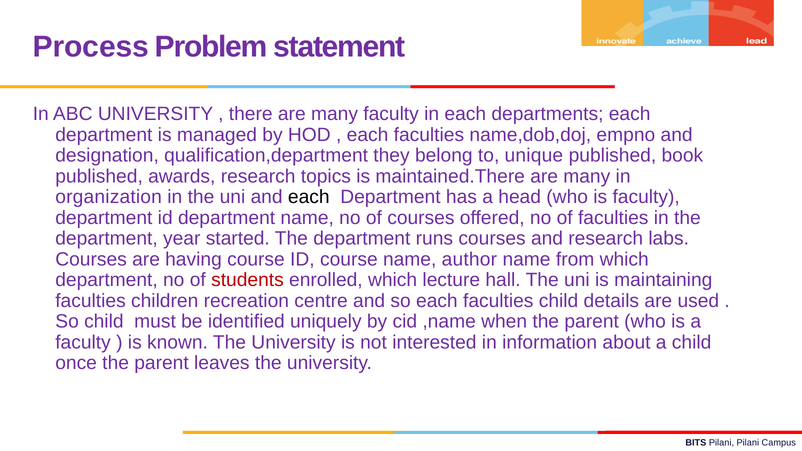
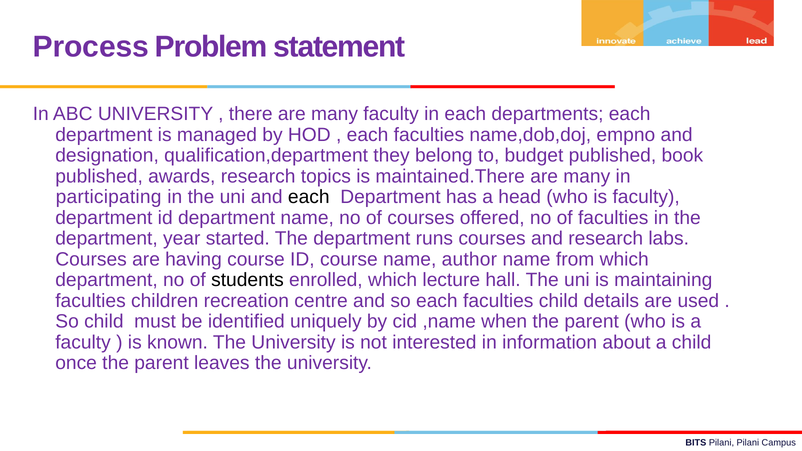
unique: unique -> budget (534, 156)
organization: organization -> participating (109, 197)
students colour: red -> black (247, 280)
